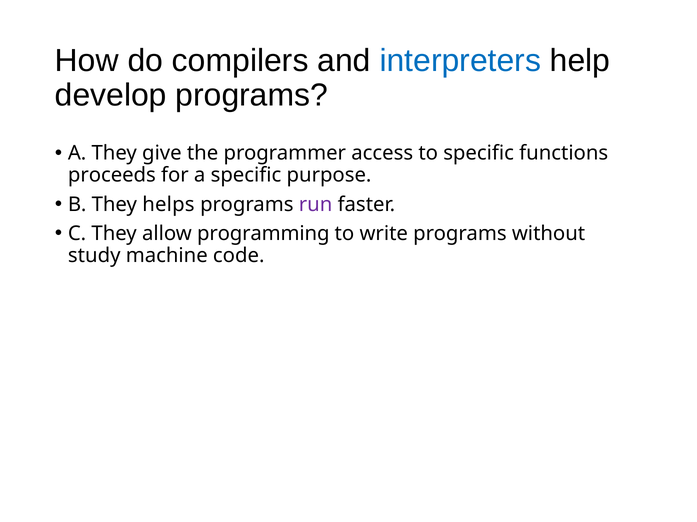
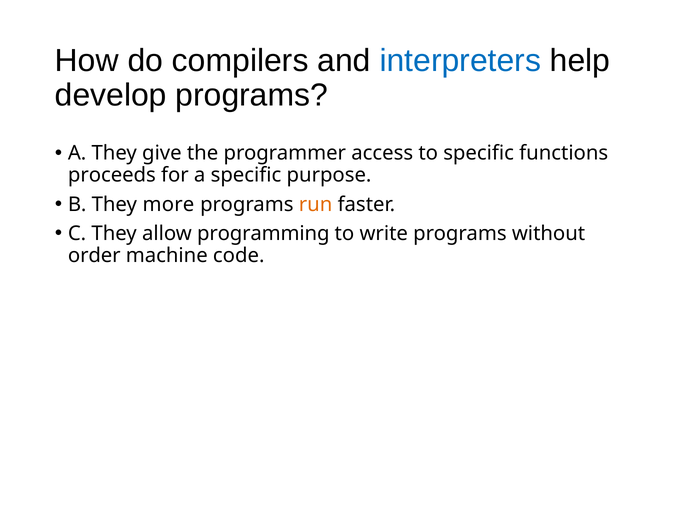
helps: helps -> more (168, 205)
run colour: purple -> orange (316, 205)
study: study -> order (94, 256)
